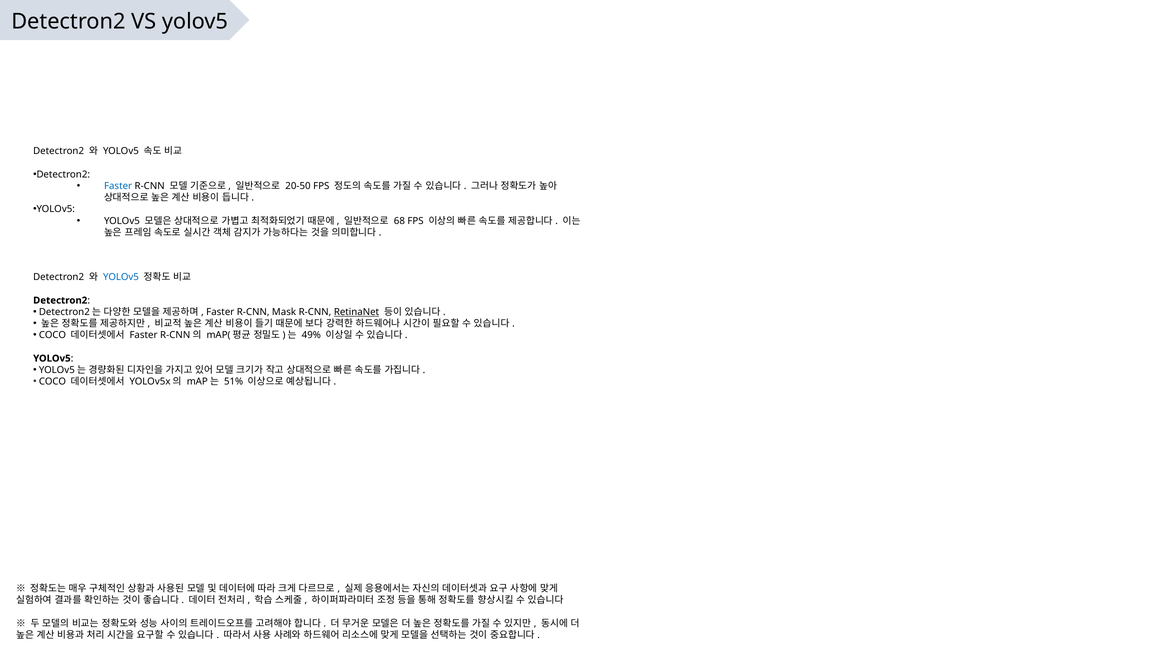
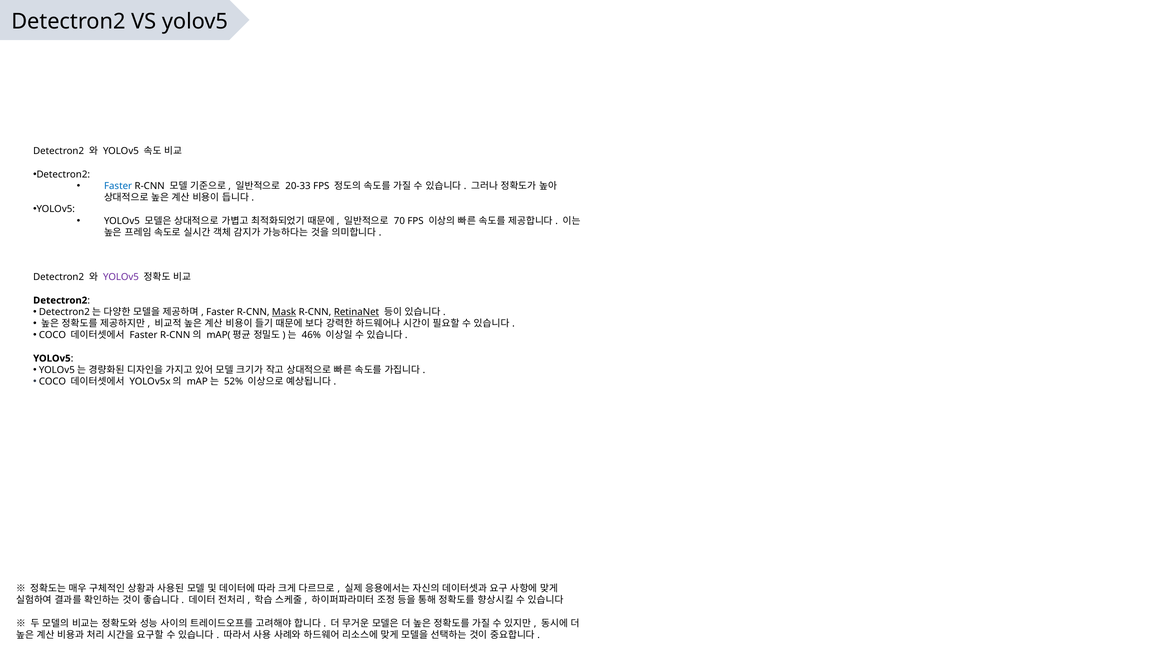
20-50: 20-50 -> 20-33 (298, 186)
68: 68 -> 70 (399, 221)
YOLOv5 colour: blue -> purple (121, 277)
Mask underline: none -> present (284, 312)
49%: 49% -> 46% (311, 335)
51%: 51% -> 52% (234, 381)
